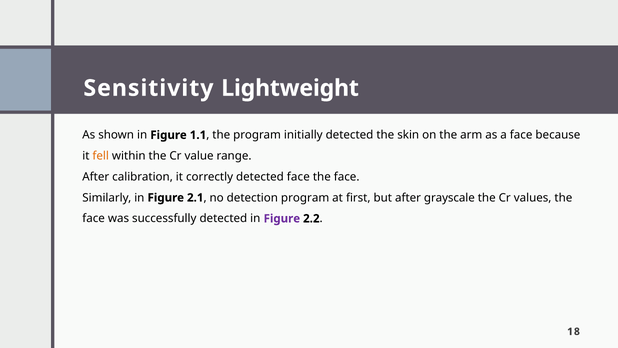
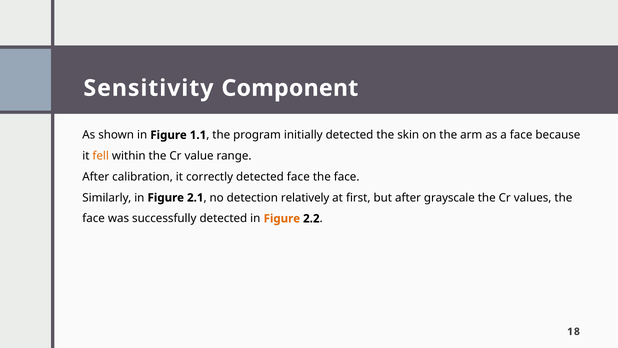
Lightweight: Lightweight -> Component (290, 88)
detection program: program -> relatively (305, 197)
Figure colour: purple -> orange (282, 218)
